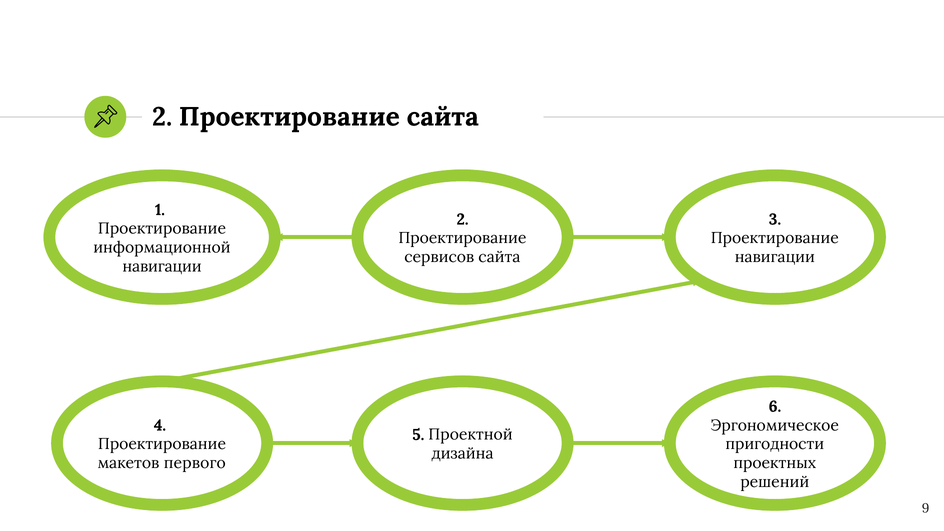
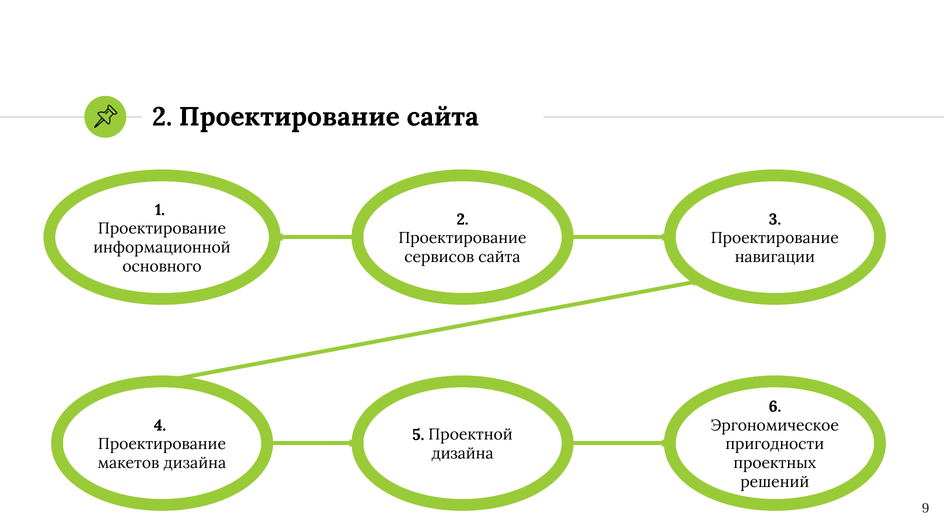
навигации: навигации -> основного (162, 267)
макетов первого: первого -> дизайна (195, 463)
